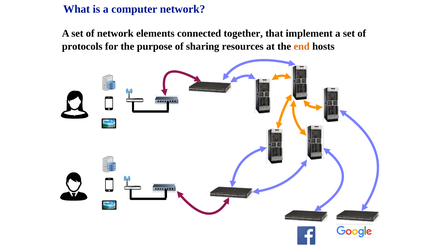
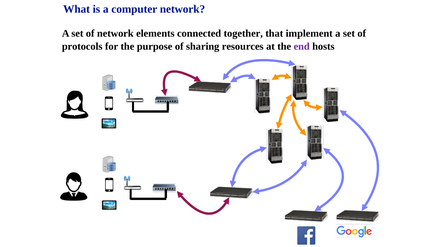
end colour: orange -> purple (302, 46)
